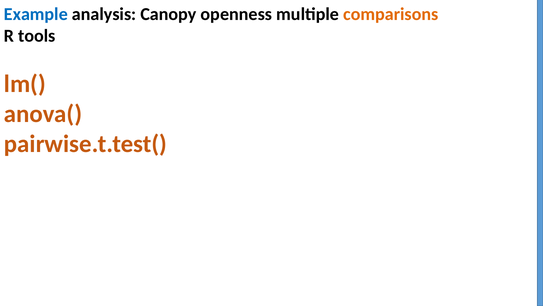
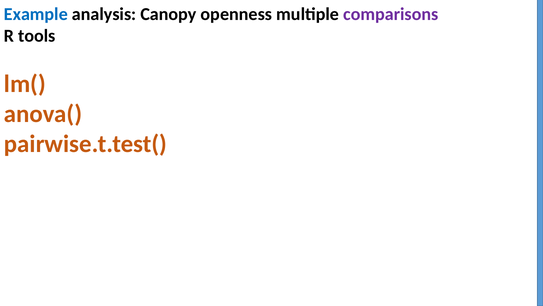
comparisons colour: orange -> purple (391, 14)
